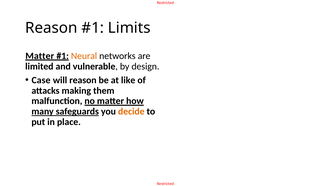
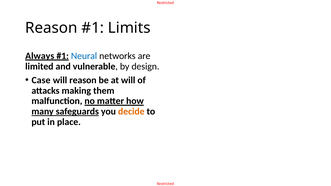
Matter: Matter -> Always (40, 56)
Neural colour: orange -> blue (84, 56)
at like: like -> will (128, 80)
